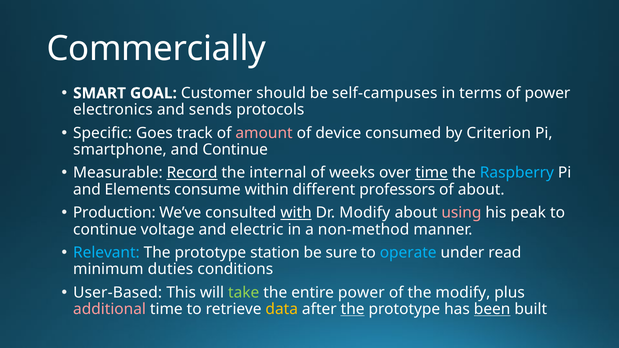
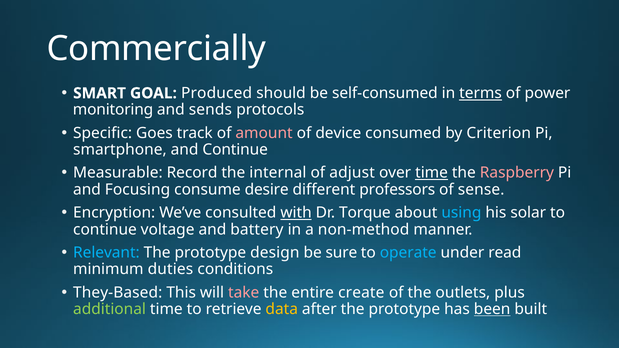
Customer: Customer -> Produced (217, 93)
self-campuses: self-campuses -> self-consumed (385, 93)
terms underline: none -> present (481, 93)
electronics: electronics -> monitoring (113, 110)
Record underline: present -> none (192, 173)
weeks: weeks -> adjust (352, 173)
Raspberry colour: light blue -> pink (517, 173)
Elements: Elements -> Focusing (138, 190)
within: within -> desire (267, 190)
of about: about -> sense (481, 190)
Production: Production -> Encryption (114, 213)
Dr Modify: Modify -> Torque (365, 213)
using colour: pink -> light blue (461, 213)
peak: peak -> solar (528, 213)
electric: electric -> battery (257, 230)
station: station -> design (275, 253)
User-Based: User-Based -> They-Based (118, 293)
take colour: light green -> pink (244, 293)
entire power: power -> create (361, 293)
the modify: modify -> outlets (463, 293)
additional colour: pink -> light green (110, 309)
the underline: present -> none (353, 309)
